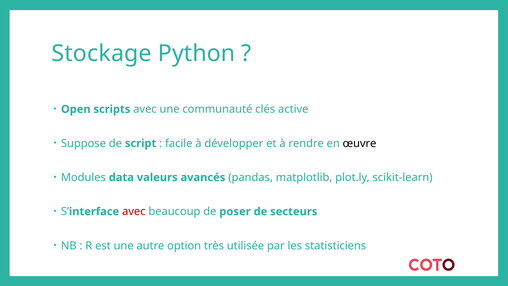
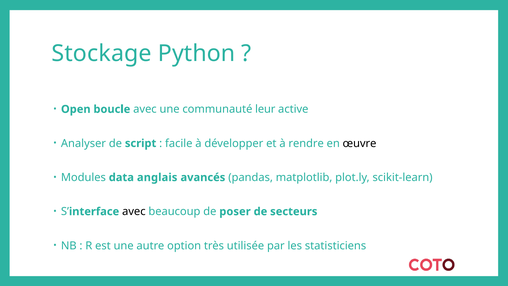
scripts: scripts -> boucle (112, 109)
clés: clés -> leur (265, 109)
Suppose: Suppose -> Analyser (83, 143)
valeurs: valeurs -> anglais (157, 177)
avec colour: red -> black (134, 211)
